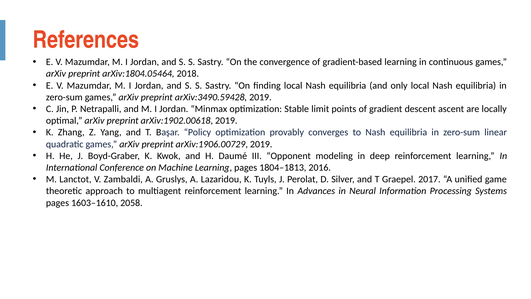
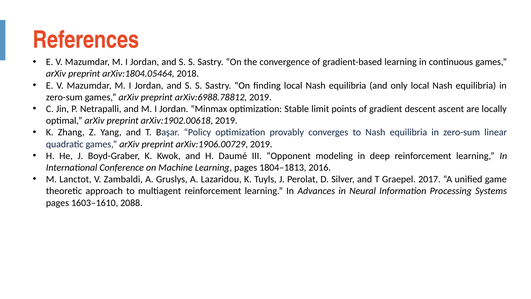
arXiv:3490.59428: arXiv:3490.59428 -> arXiv:6988.78812 (211, 97)
2058: 2058 -> 2088 (131, 203)
